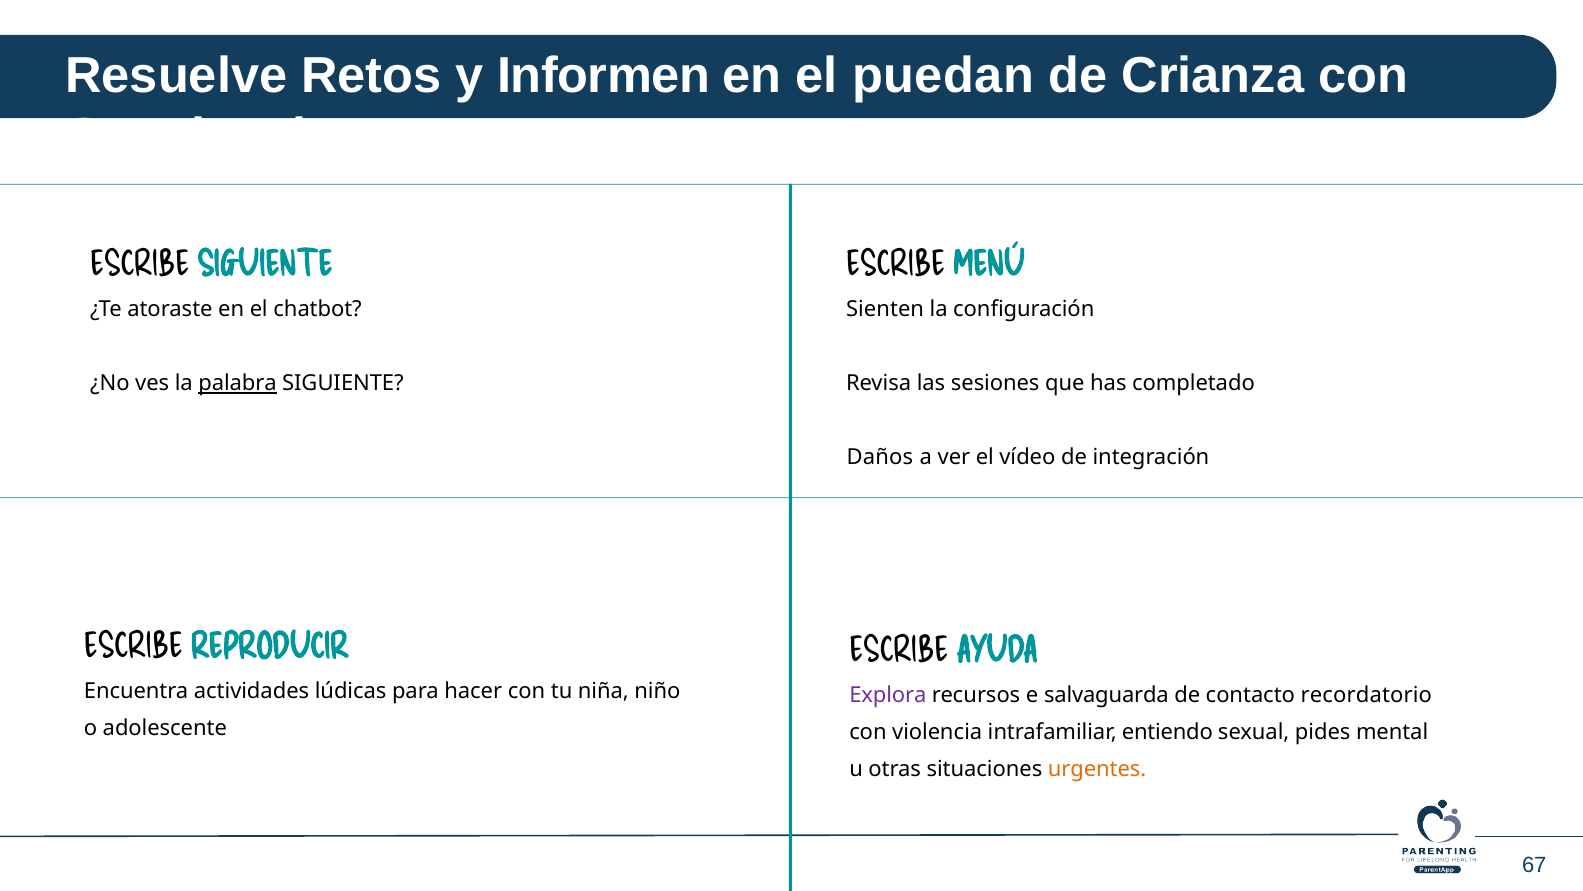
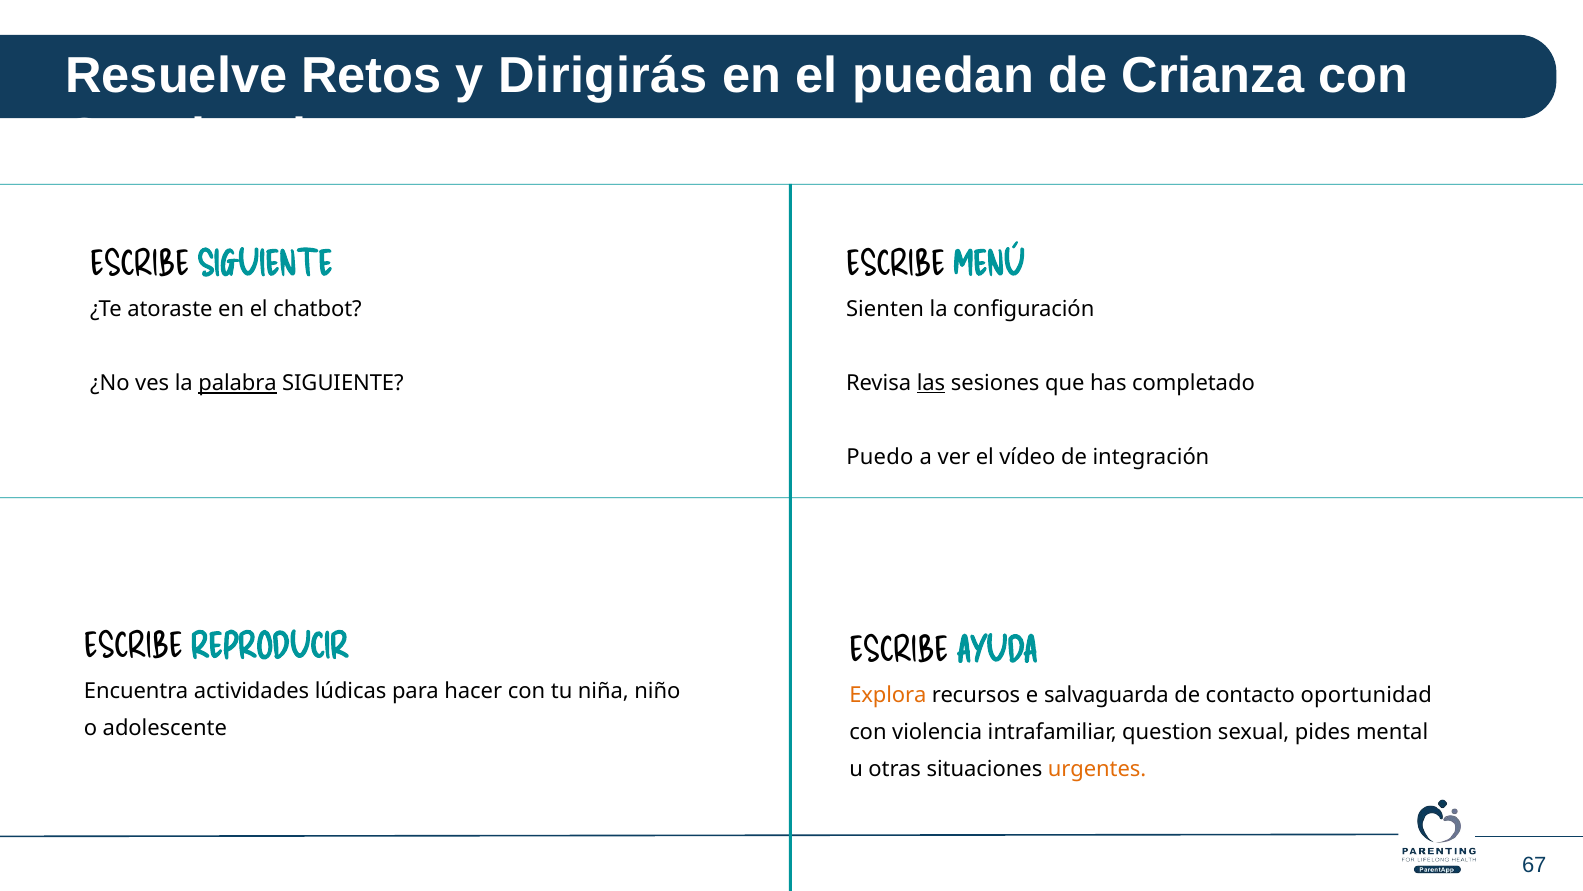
Informen: Informen -> Dirigirás (603, 76)
las underline: none -> present (931, 383)
Daños: Daños -> Puedo (880, 457)
Explora colour: purple -> orange (888, 695)
recordatorio: recordatorio -> oportunidad (1366, 695)
entiendo: entiendo -> question (1167, 732)
